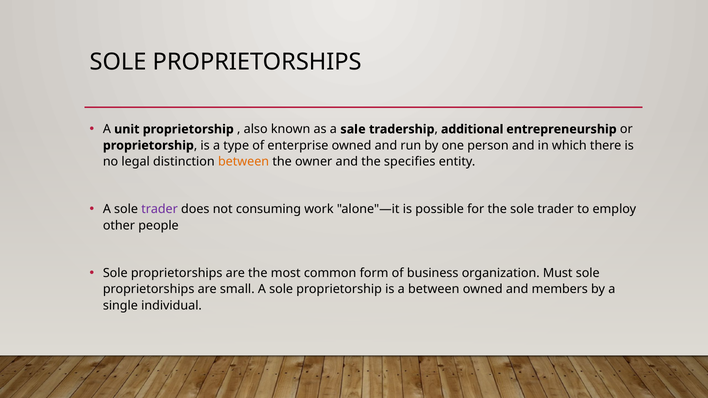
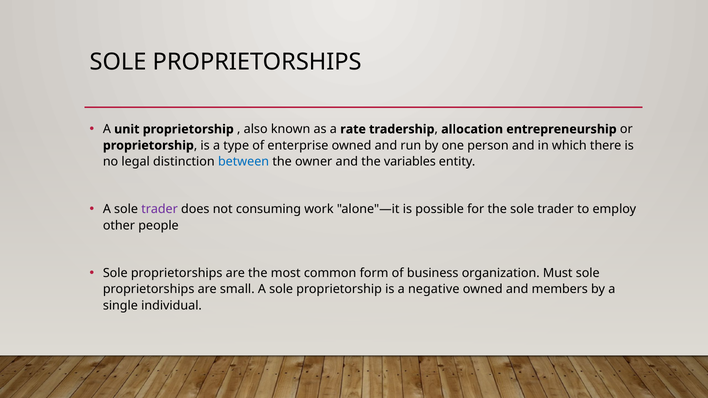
sale: sale -> rate (353, 129)
additional: additional -> allocation (472, 129)
between colour: orange -> blue (244, 162)
specifies: specifies -> variables (410, 162)
a between: between -> negative (434, 289)
